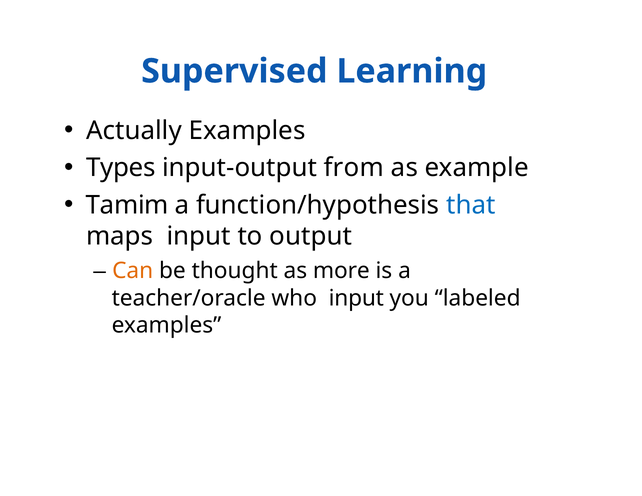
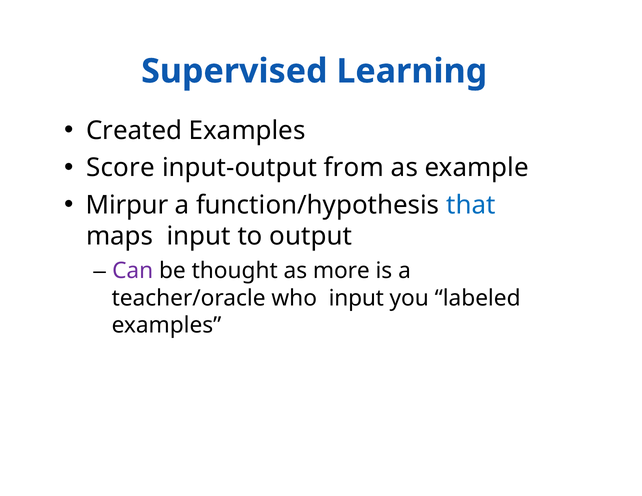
Actually: Actually -> Created (134, 131)
Types: Types -> Score (121, 168)
Tamim: Tamim -> Mirpur (127, 205)
Can colour: orange -> purple (133, 271)
